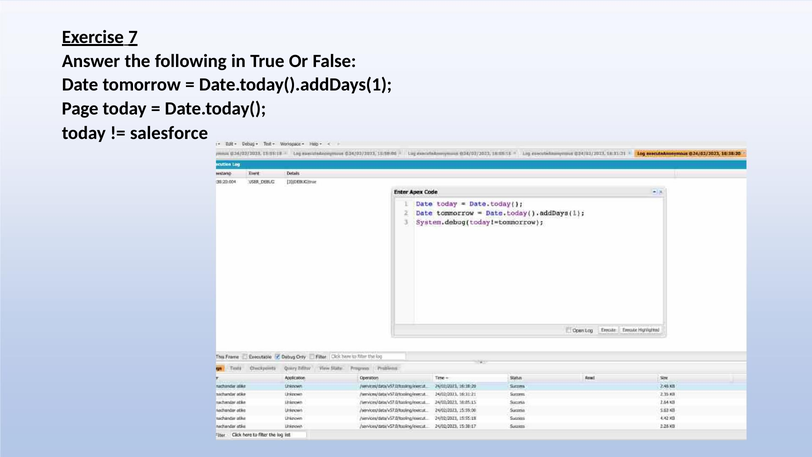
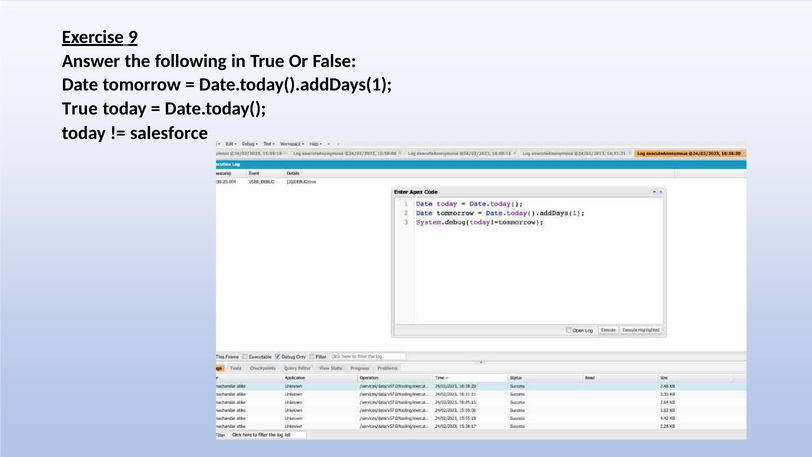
7: 7 -> 9 (133, 37)
Page: Page -> True (80, 109)
